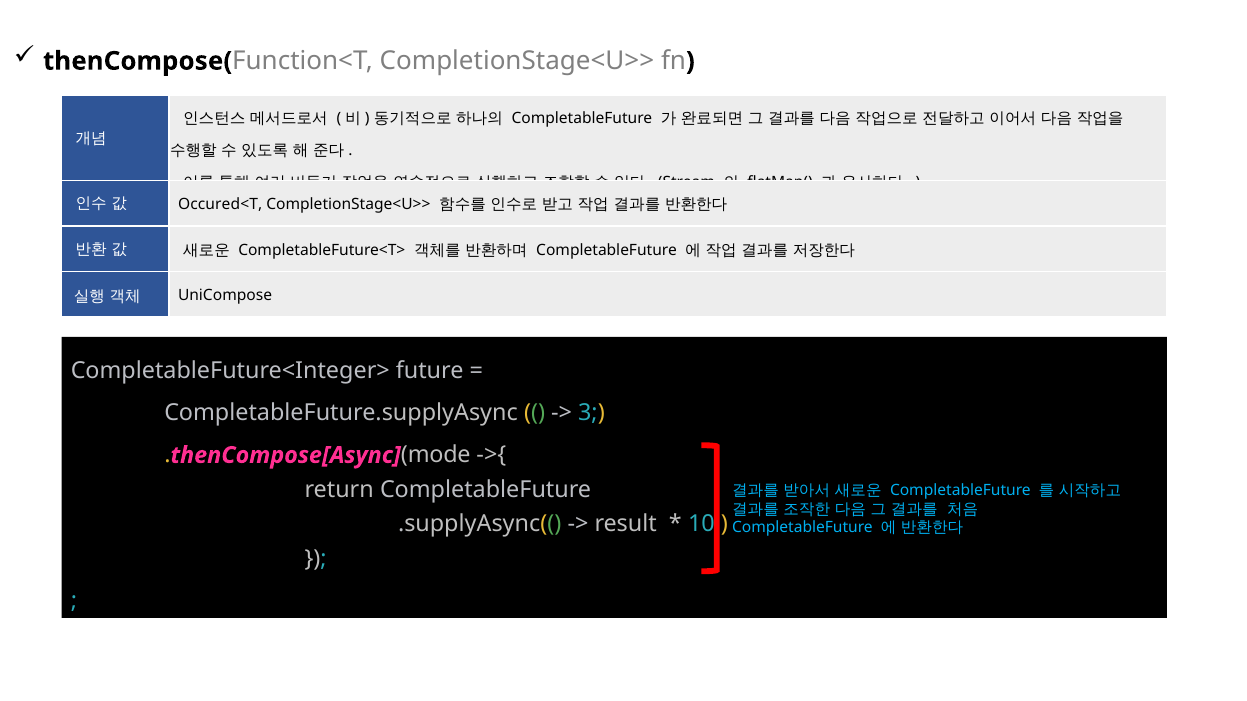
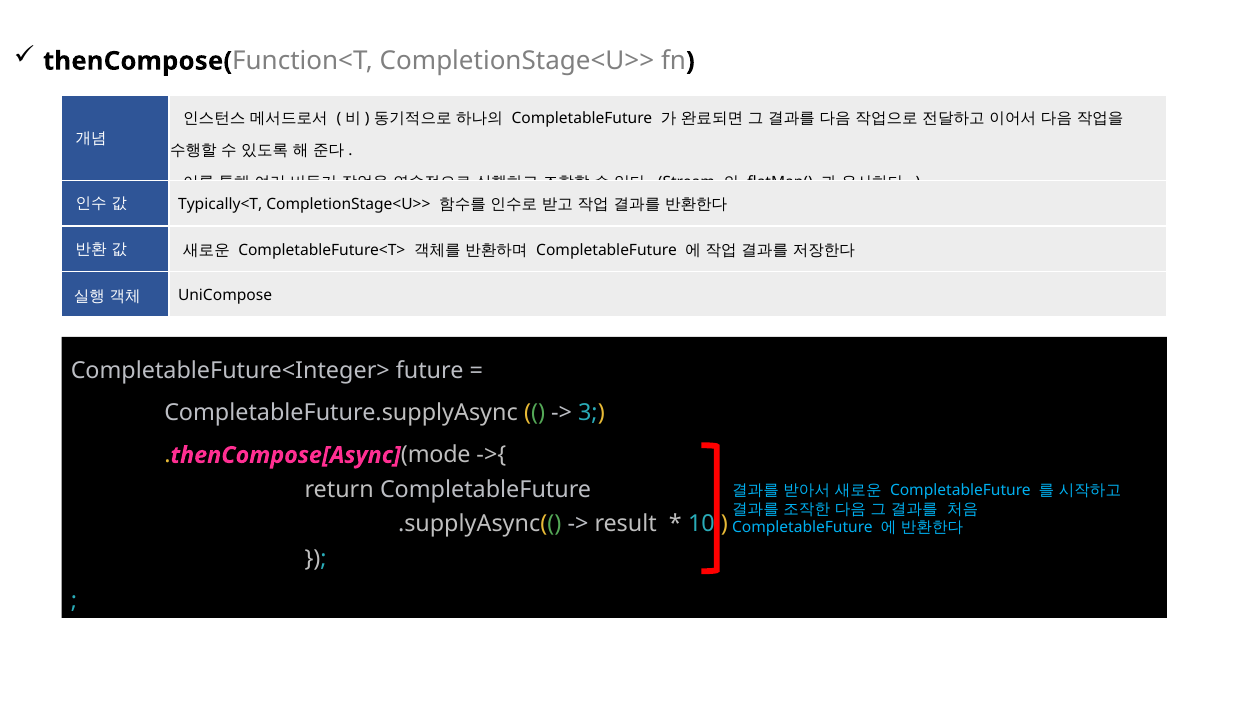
Occured<T: Occured<T -> Typically<T (220, 205)
